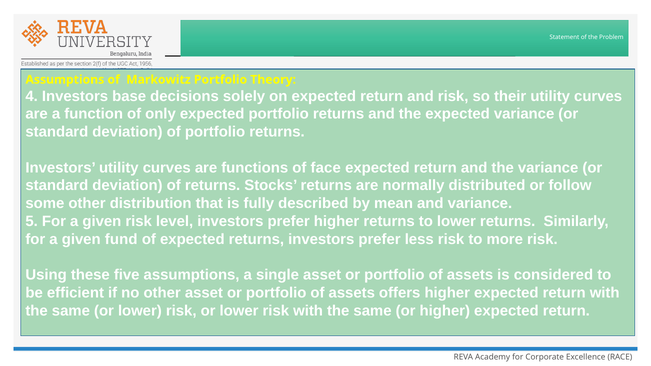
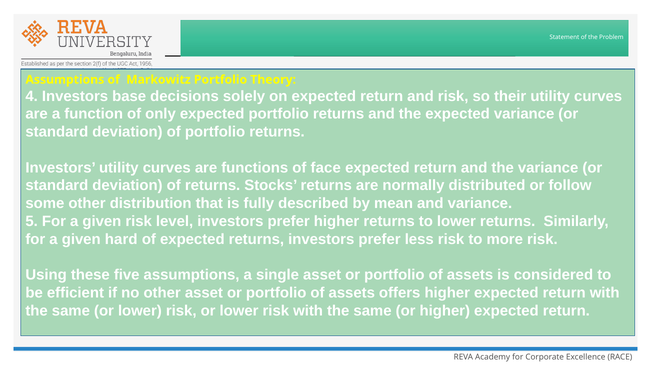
fund: fund -> hard (121, 239)
